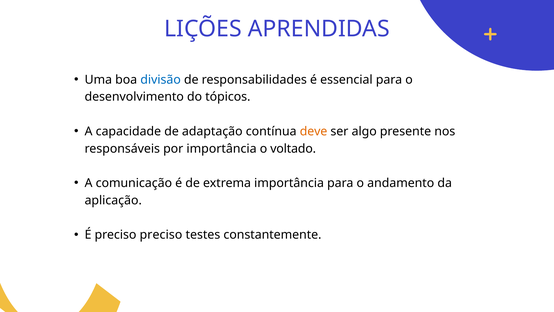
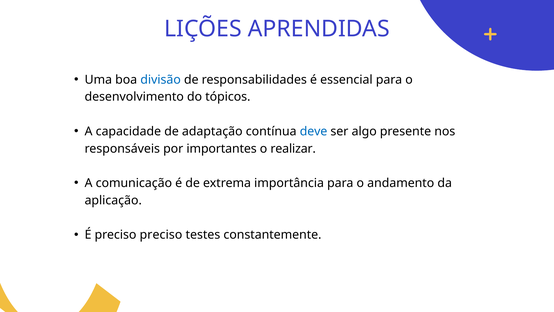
deve colour: orange -> blue (314, 131)
por importância: importância -> importantes (222, 148)
voltado: voltado -> realizar (293, 148)
